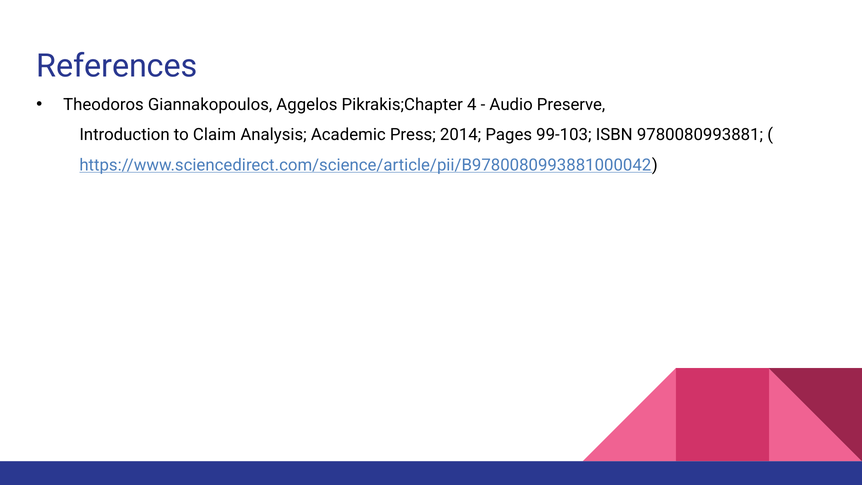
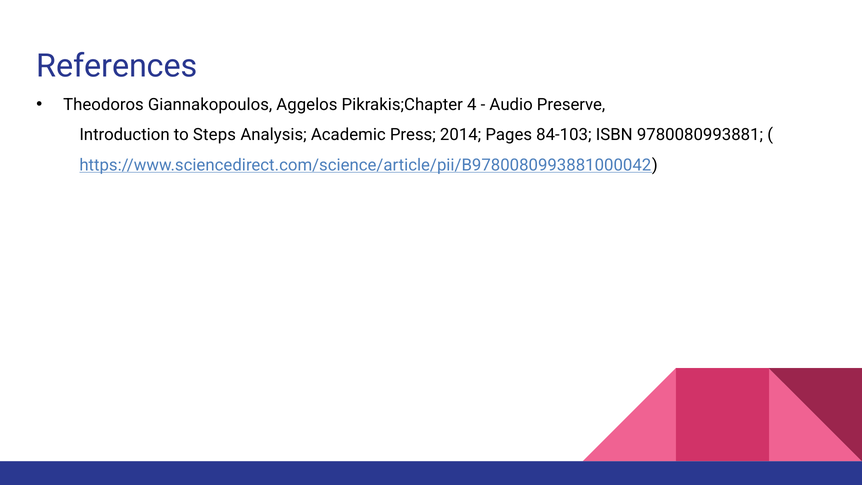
Claim: Claim -> Steps (214, 135)
99-103: 99-103 -> 84-103 (564, 135)
